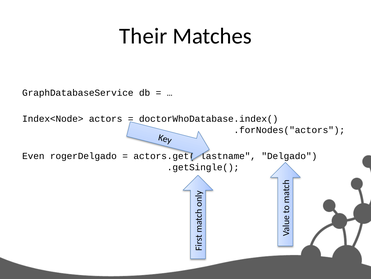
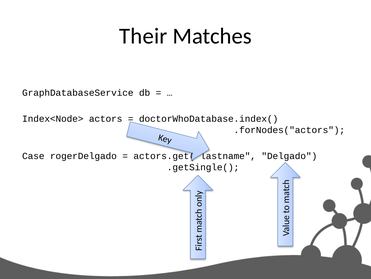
Even: Even -> Case (33, 156)
